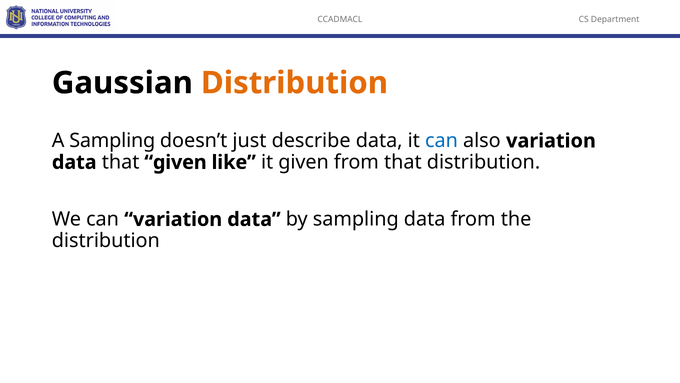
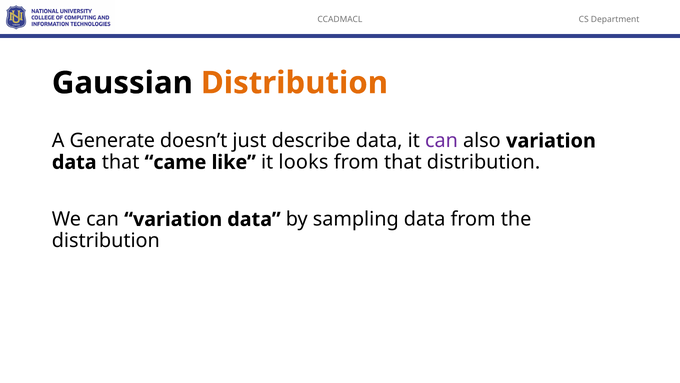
A Sampling: Sampling -> Generate (112, 141)
can colour: blue -> purple (441, 141)
that given: given -> came (175, 162)
it given: given -> looks (303, 162)
